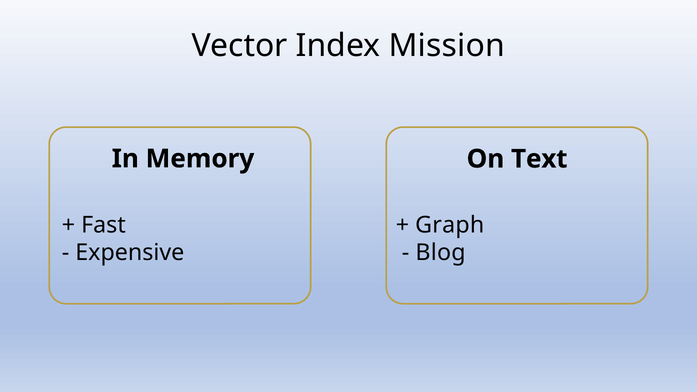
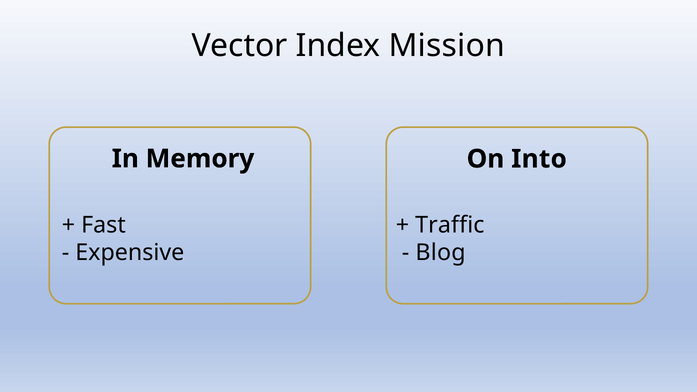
Text: Text -> Into (539, 159)
Graph: Graph -> Traffic (450, 225)
